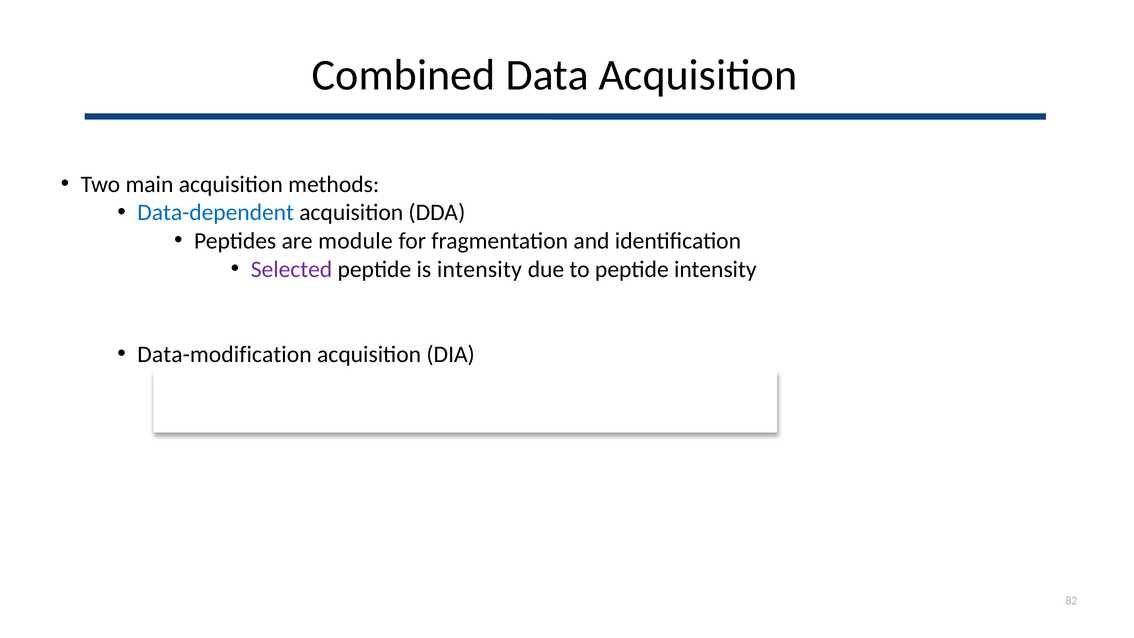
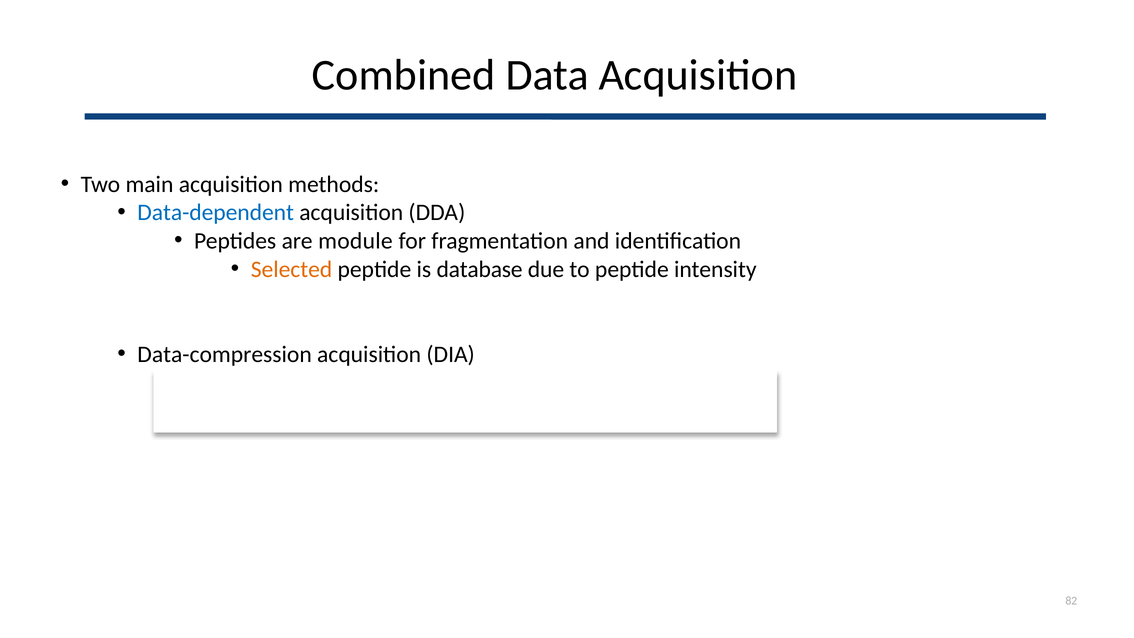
Selected colour: purple -> orange (292, 269)
is intensity: intensity -> database (480, 269)
Data-modification: Data-modification -> Data-compression (225, 354)
